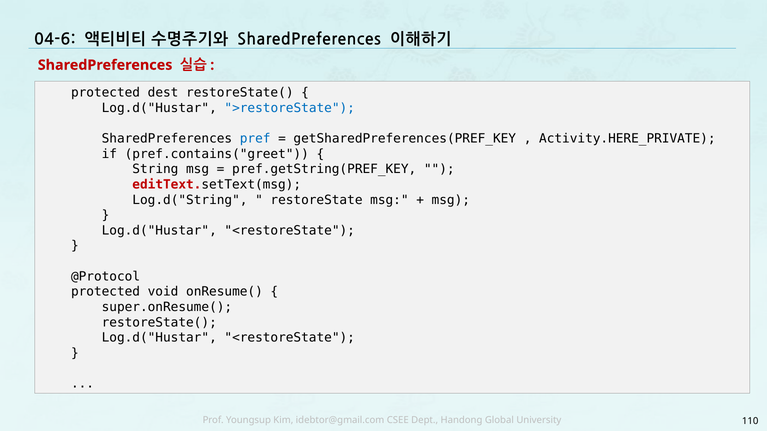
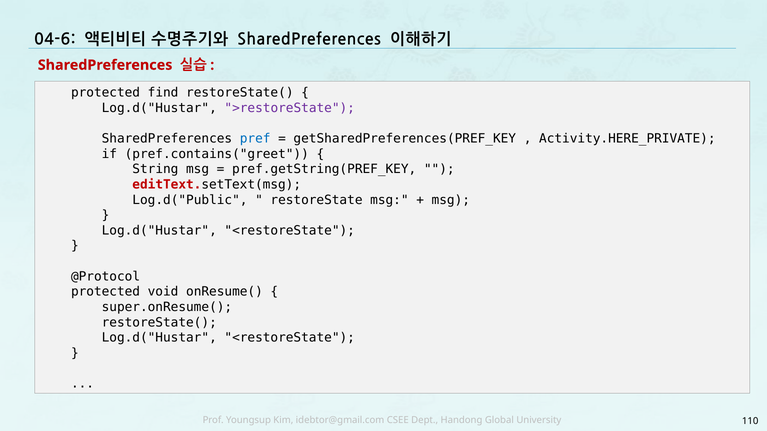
dest: dest -> find (163, 93)
>restoreState colour: blue -> purple (290, 108)
Log.d("String: Log.d("String -> Log.d("Public (190, 200)
